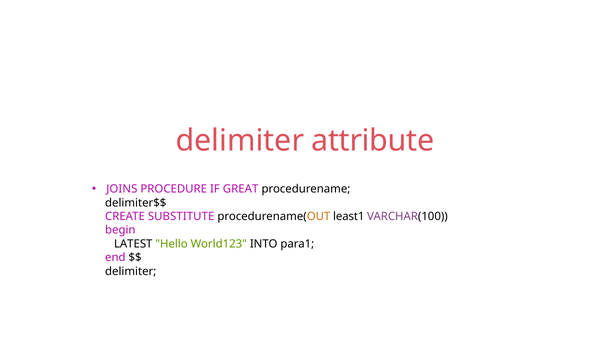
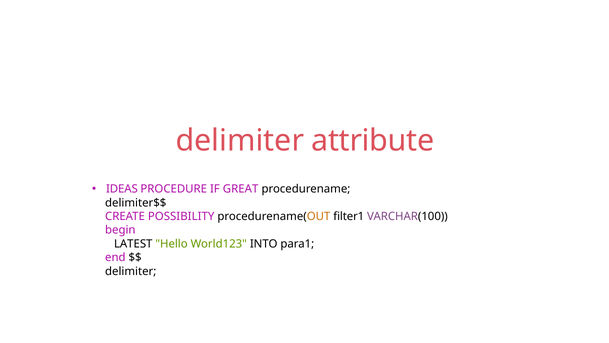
JOINS: JOINS -> IDEAS (122, 189)
SUBSTITUTE: SUBSTITUTE -> POSSIBILITY (181, 216)
least1: least1 -> filter1 (349, 216)
